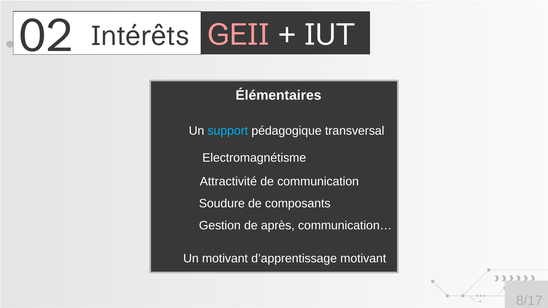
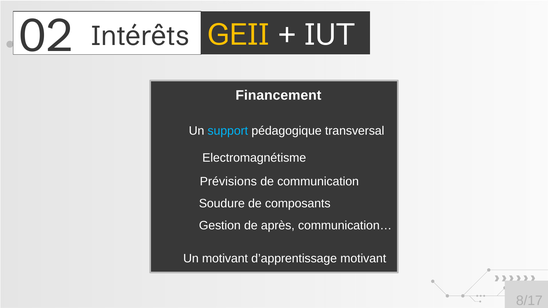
GEII colour: pink -> yellow (238, 35)
Élémentaires: Élémentaires -> Financement (278, 95)
Attractivité: Attractivité -> Prévisions (228, 182)
